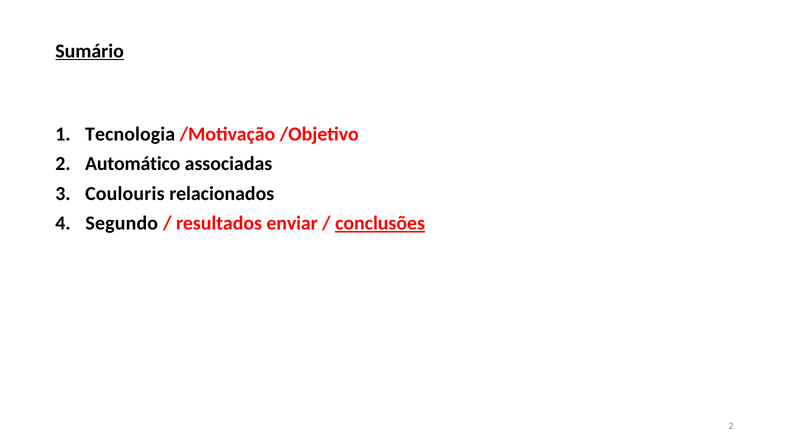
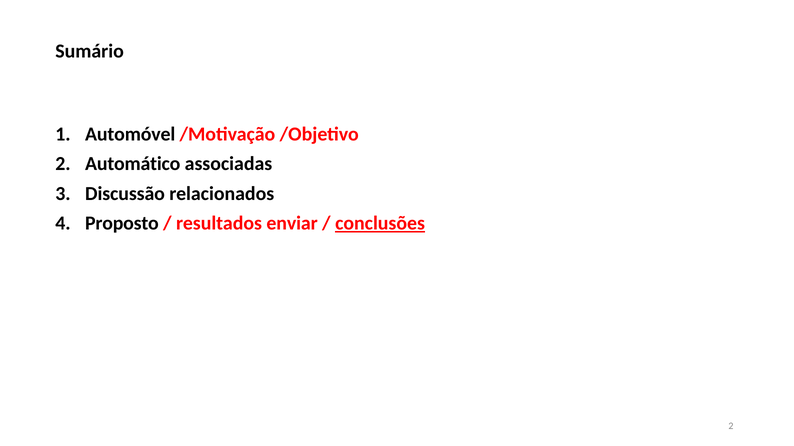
Sumário underline: present -> none (90, 51)
Tecnologia: Tecnologia -> Automóvel (130, 134)
Coulouris: Coulouris -> Discussão (125, 194)
Segundo: Segundo -> Proposto (122, 223)
